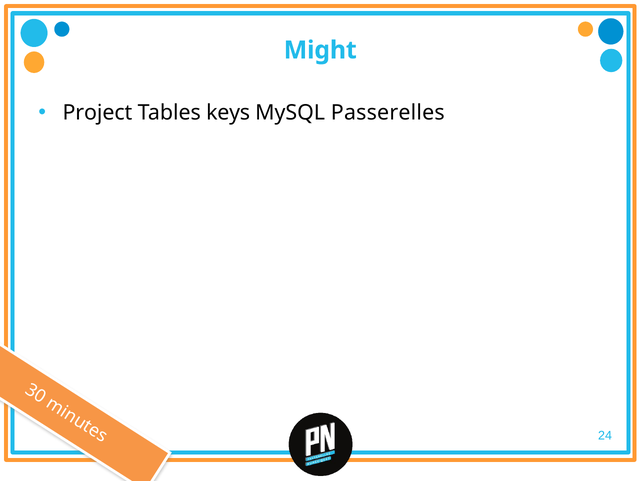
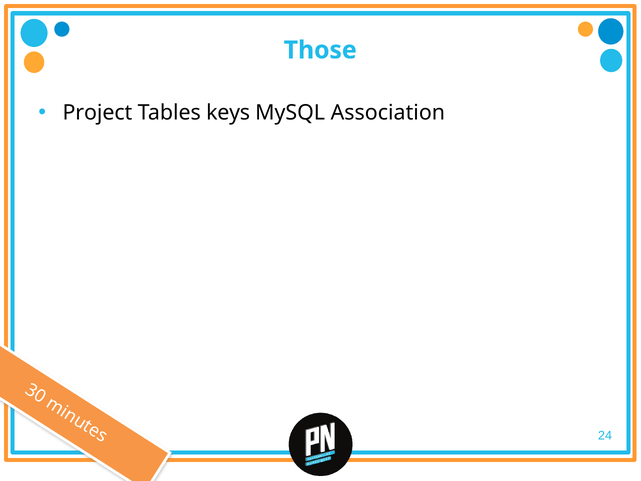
Might: Might -> Those (320, 50)
Passerelles: Passerelles -> Association (388, 113)
